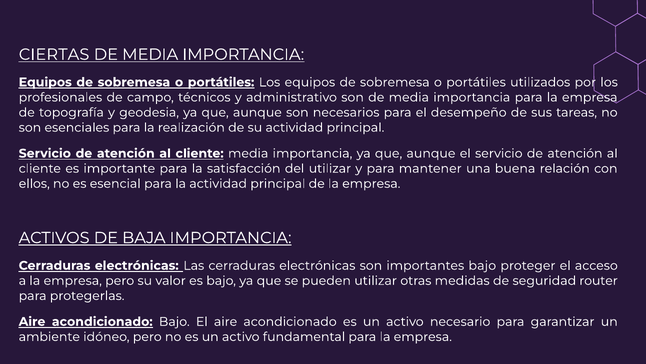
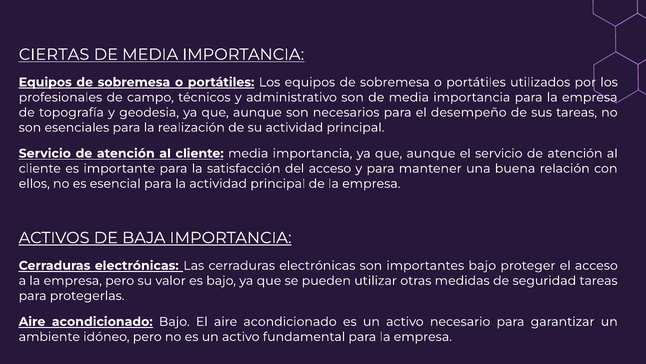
del utilizar: utilizar -> acceso (330, 168)
seguridad router: router -> tareas (599, 280)
